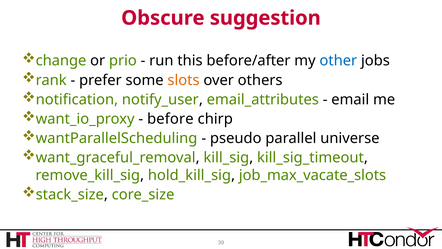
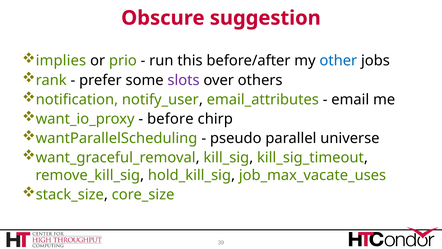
change: change -> implies (61, 61)
slots colour: orange -> purple (184, 80)
job_max_vacate_slots: job_max_vacate_slots -> job_max_vacate_uses (312, 175)
